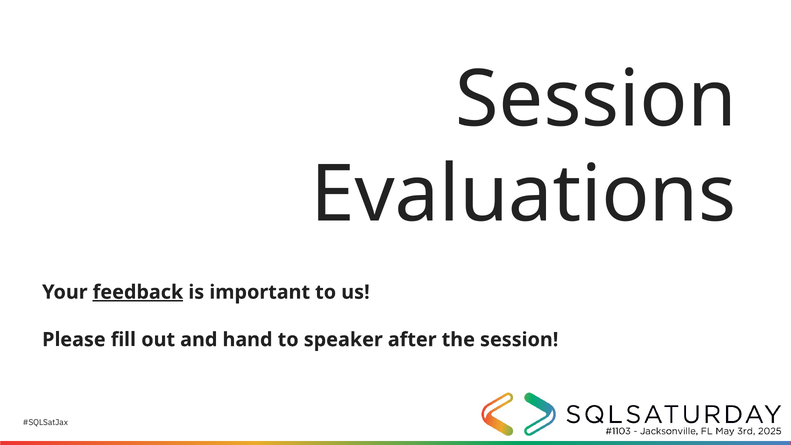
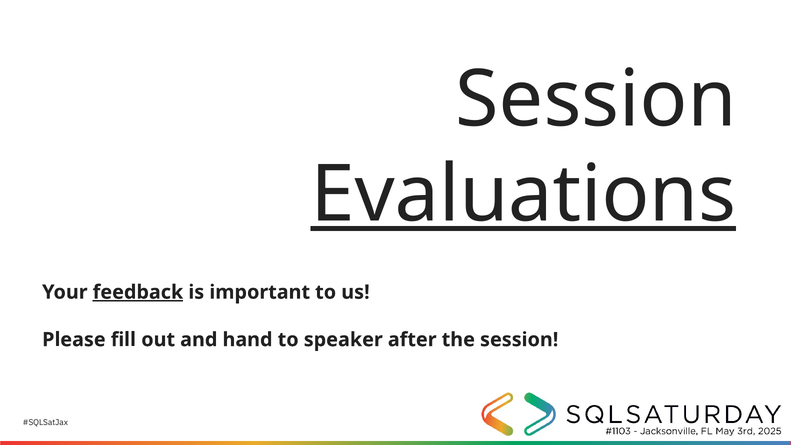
Evaluations underline: none -> present (523, 194)
